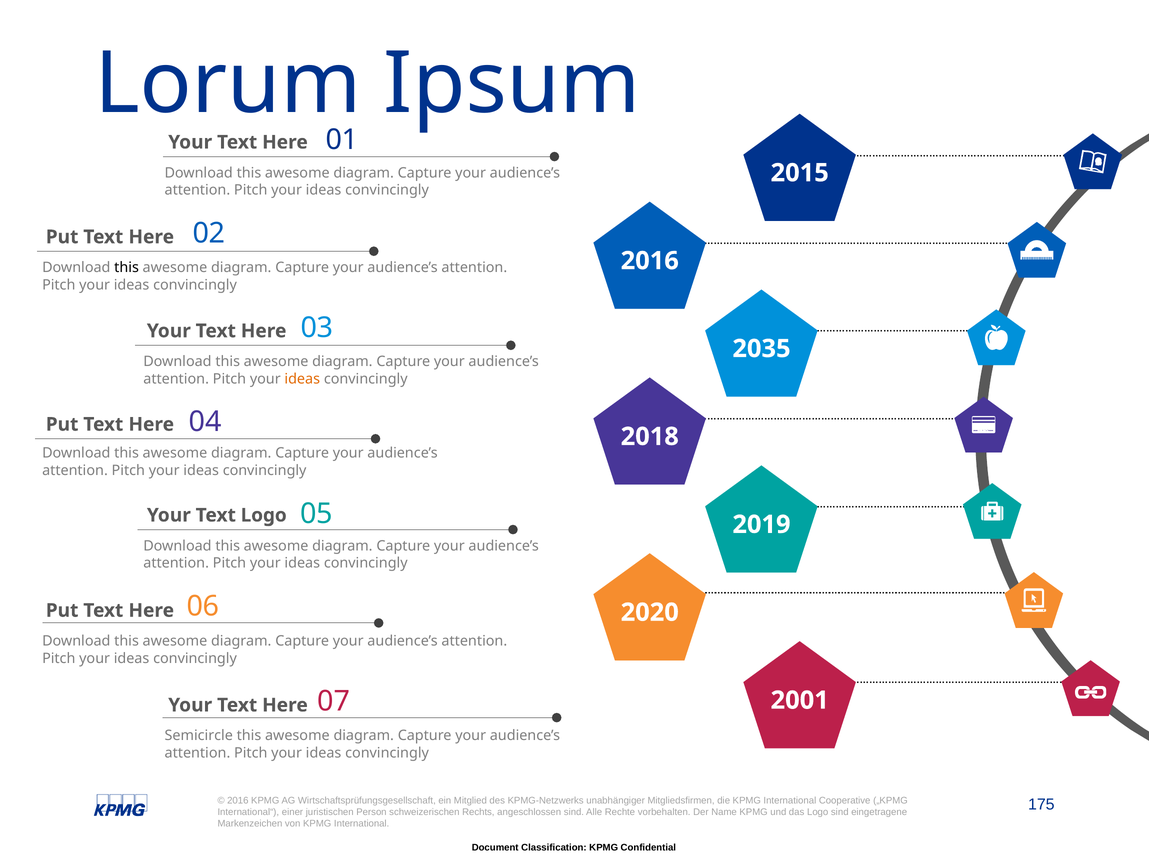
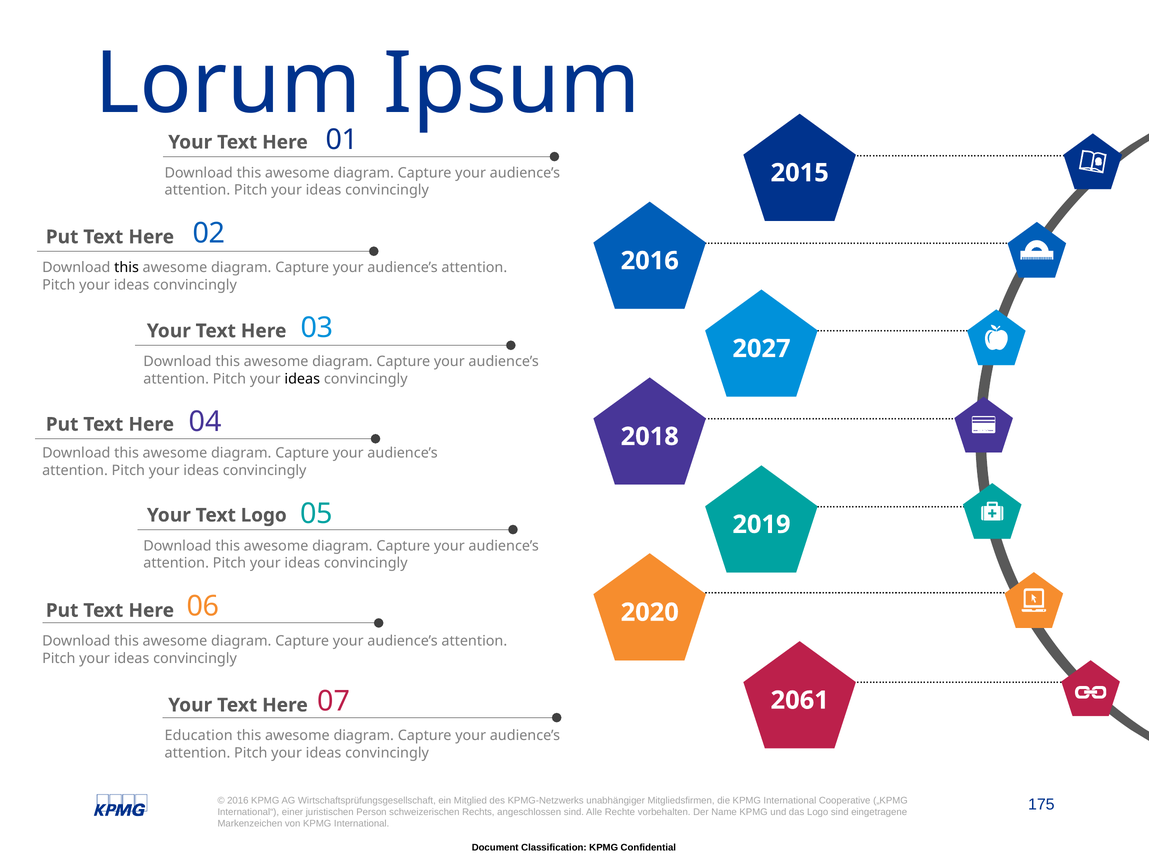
2035: 2035 -> 2027 (761, 349)
ideas colour: orange -> black (302, 379)
2001: 2001 -> 2061 (800, 700)
Semicircle: Semicircle -> Education (199, 735)
